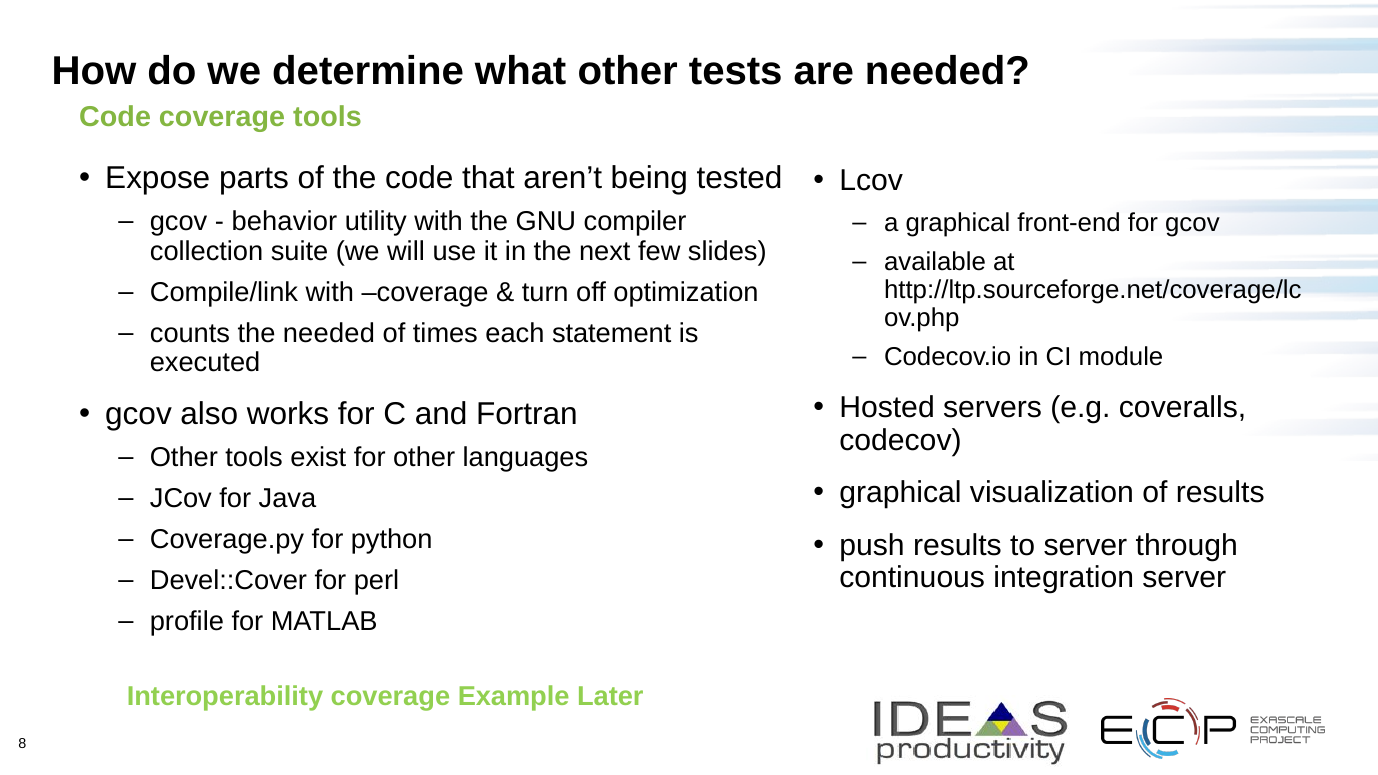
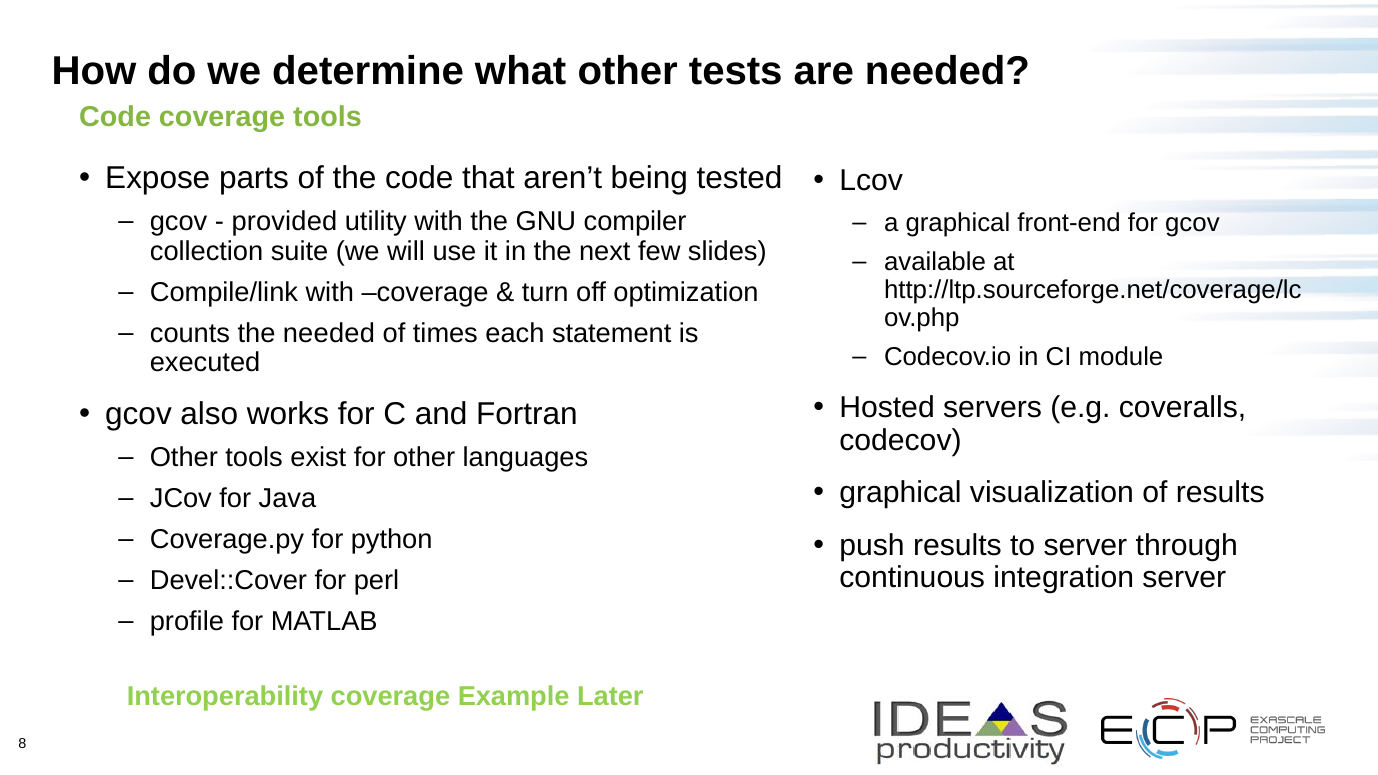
behavior: behavior -> provided (284, 222)
